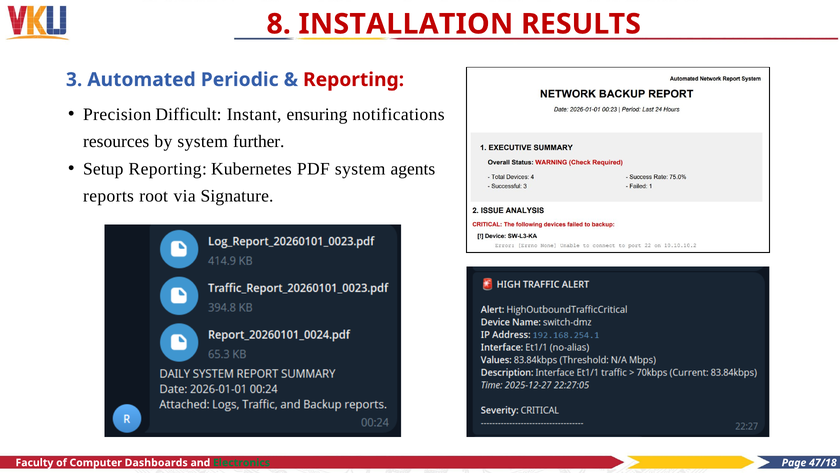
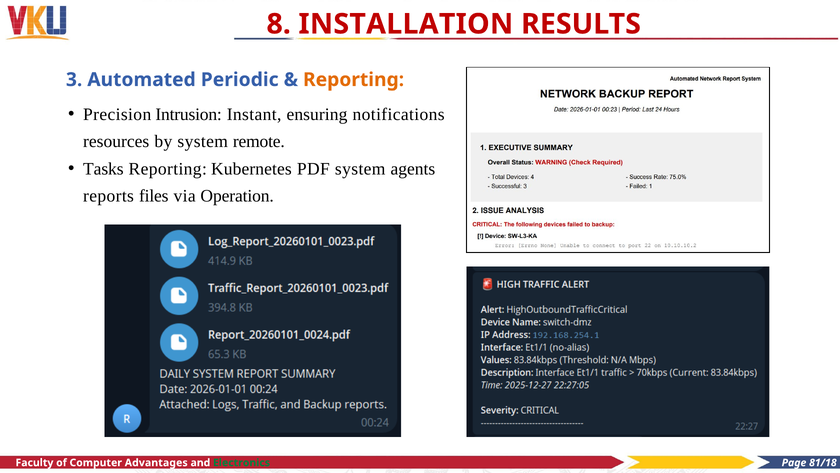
Reporting colour: red -> orange (354, 80)
Difficult: Difficult -> Intrusion (189, 114)
further: further -> remote (259, 141)
Setup: Setup -> Tasks (103, 169)
root: root -> files (154, 196)
Signature: Signature -> Operation (237, 196)
Dashboards: Dashboards -> Advantages (156, 462)
47/18: 47/18 -> 81/18 (823, 462)
